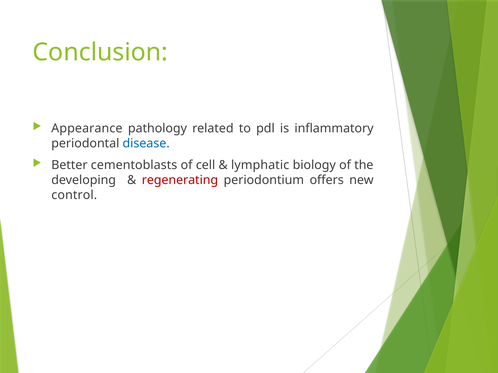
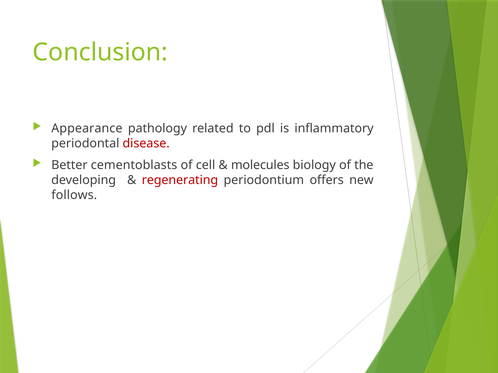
disease colour: blue -> red (146, 143)
lymphatic: lymphatic -> molecules (260, 165)
control: control -> follows (74, 195)
